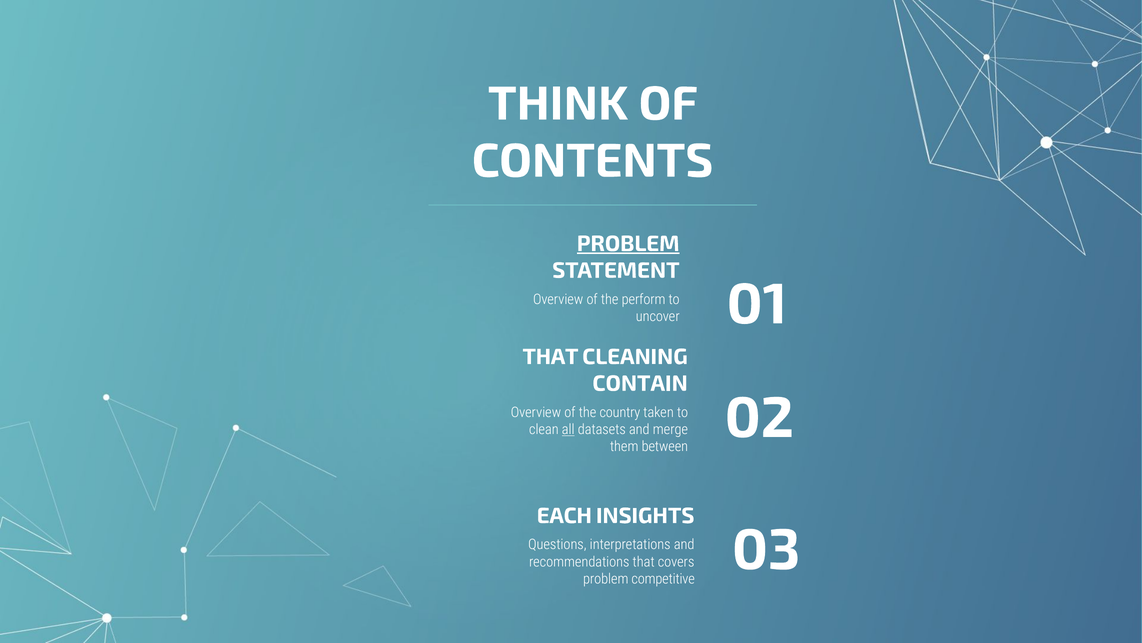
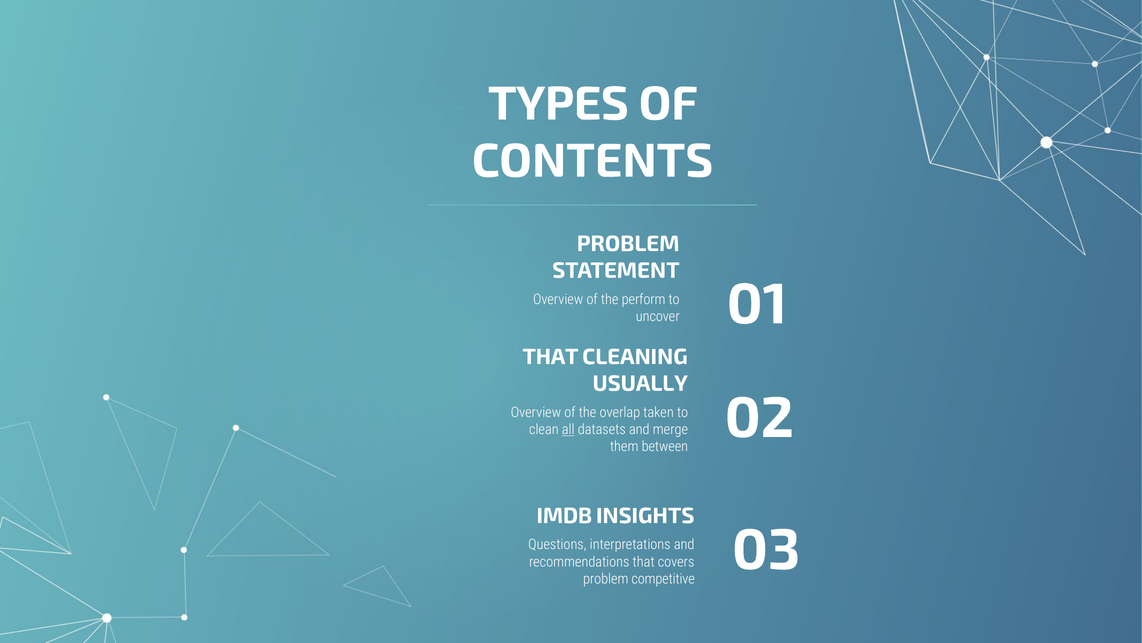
THINK: THINK -> TYPES (558, 104)
PROBLEM underline: present -> none (628, 244)
CONTAIN: CONTAIN -> USUALLY (640, 383)
country: country -> overlap (620, 412)
EACH: EACH -> IMDB (564, 515)
